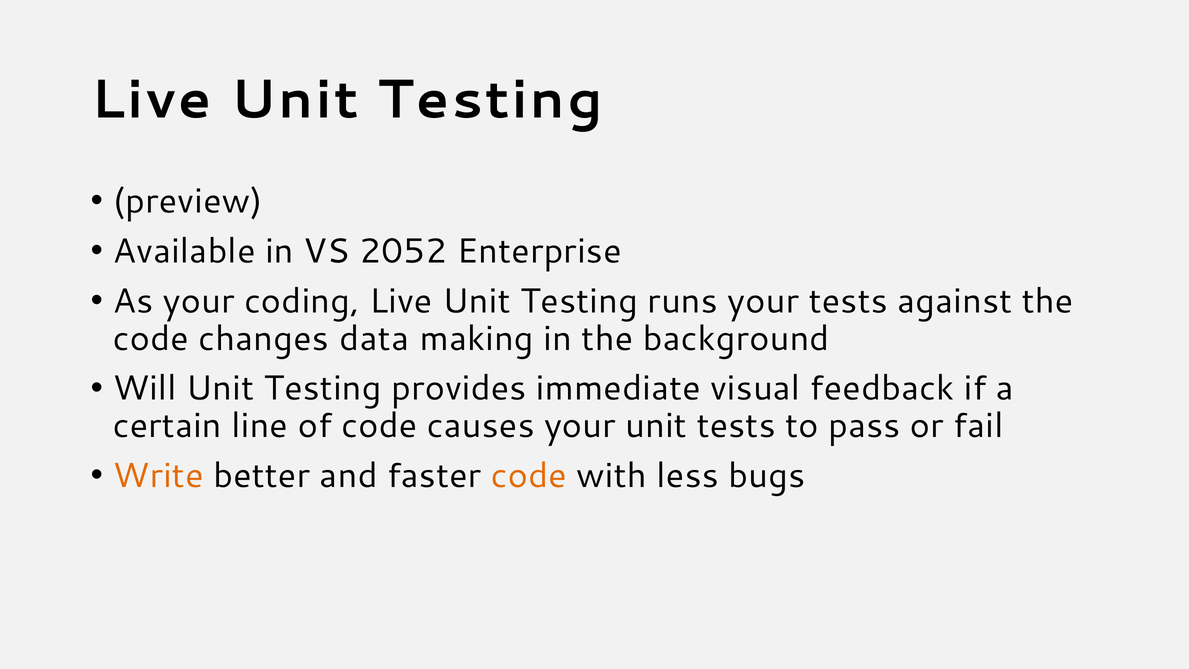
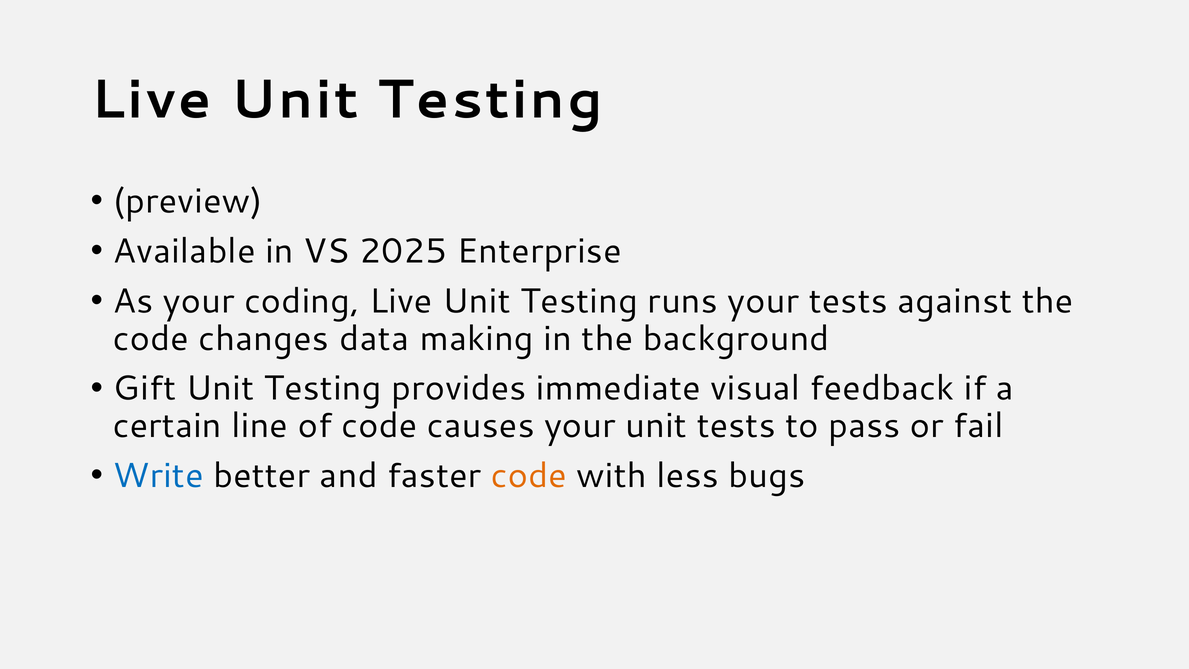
2052: 2052 -> 2025 (403, 251)
Will: Will -> Gift (145, 388)
Write colour: orange -> blue (158, 476)
